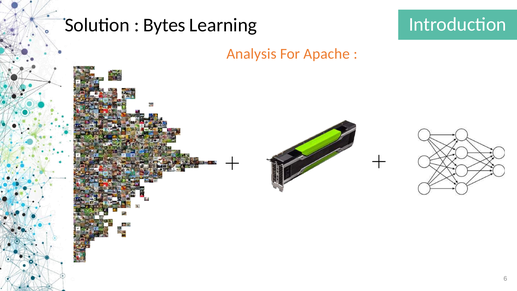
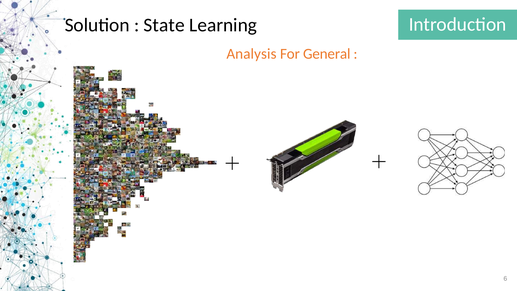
Bytes: Bytes -> State (164, 25)
Apache: Apache -> General (327, 54)
